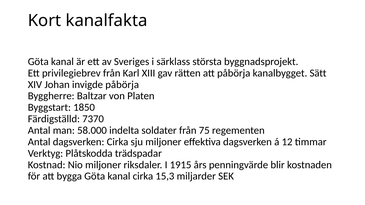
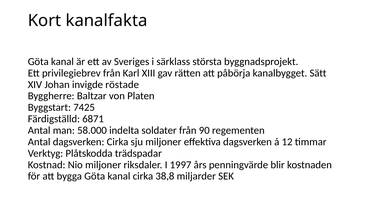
invigde påbörja: påbörja -> röstade (122, 85)
1850: 1850 -> 7425 (84, 108)
7370: 7370 -> 6871 (93, 119)
75: 75 -> 90 (204, 131)
1915: 1915 -> 1997 (181, 165)
15,3: 15,3 -> 38,8 (165, 176)
